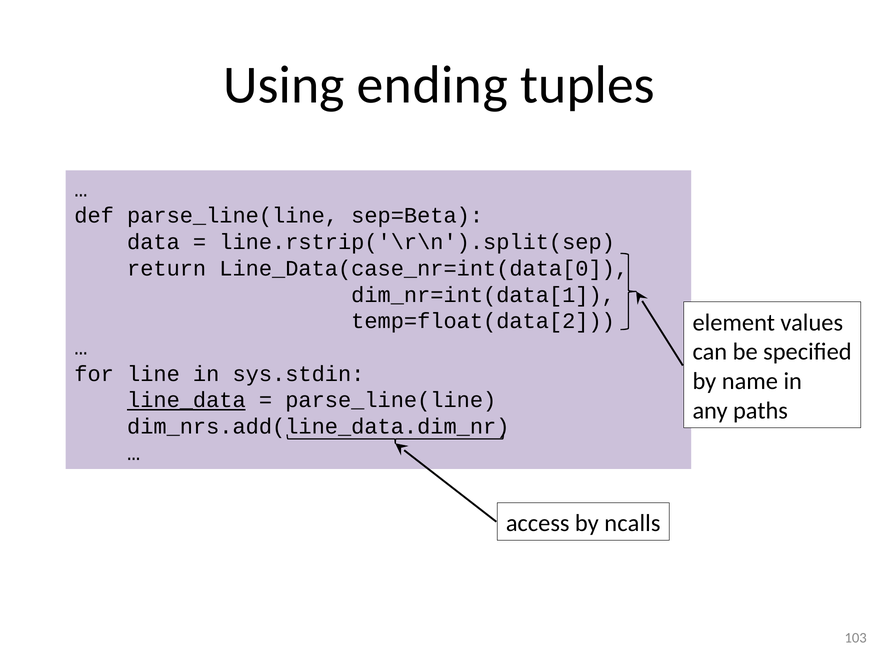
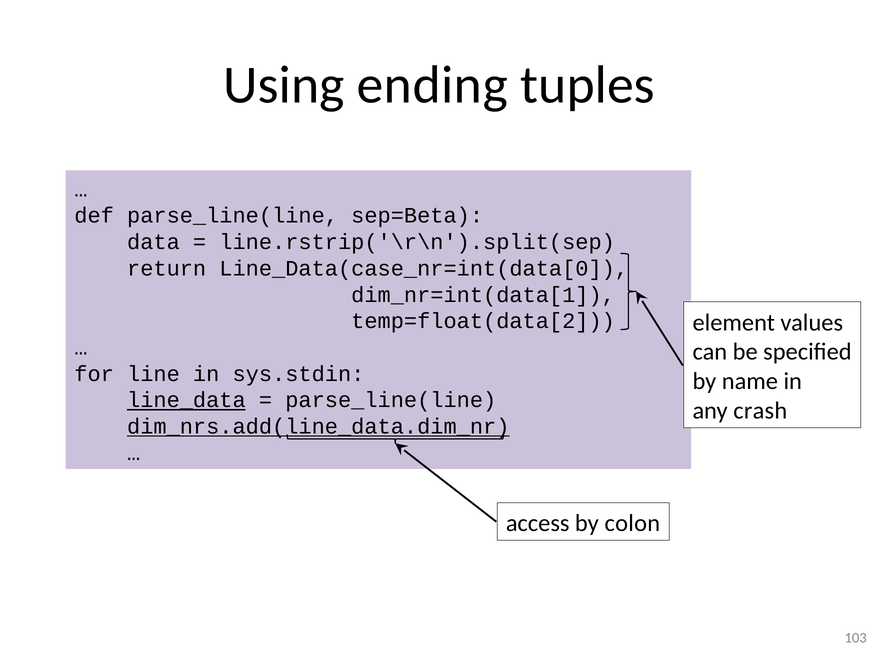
paths: paths -> crash (760, 411)
dim_nrs.add(line_data.dim_nr underline: none -> present (318, 427)
ncalls: ncalls -> colon (632, 523)
